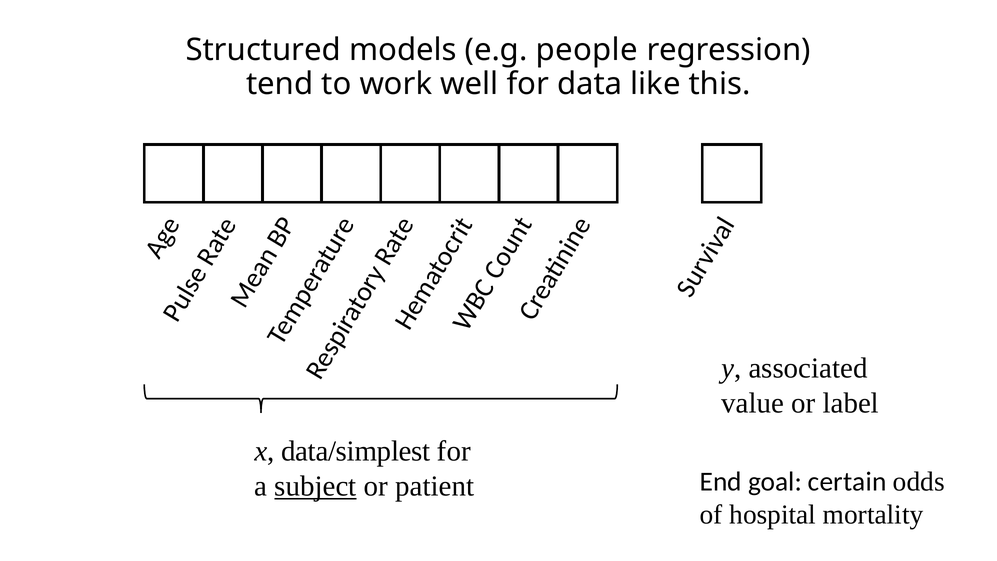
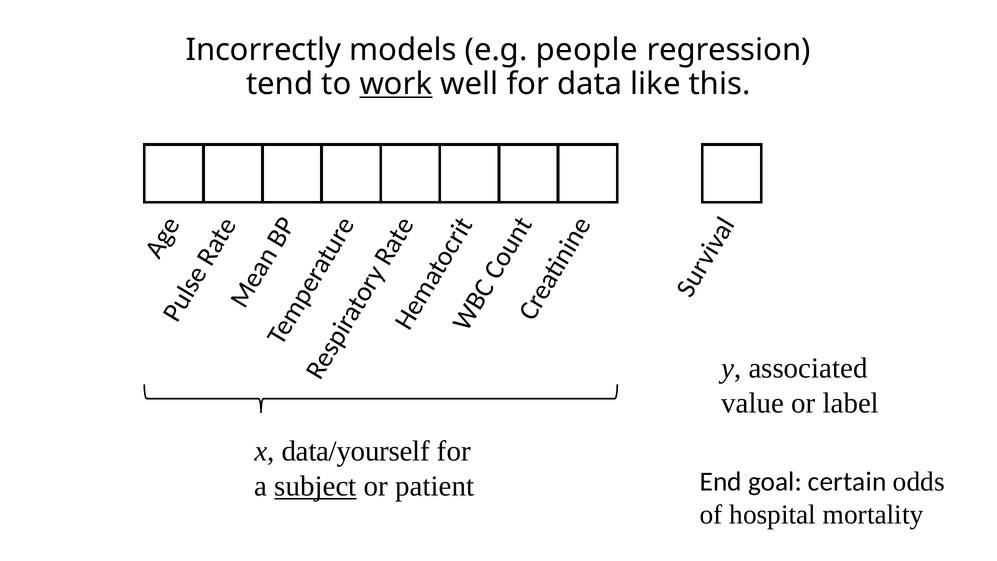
Structured: Structured -> Incorrectly (263, 50)
work underline: none -> present (396, 84)
data/simplest: data/simplest -> data/yourself (356, 451)
